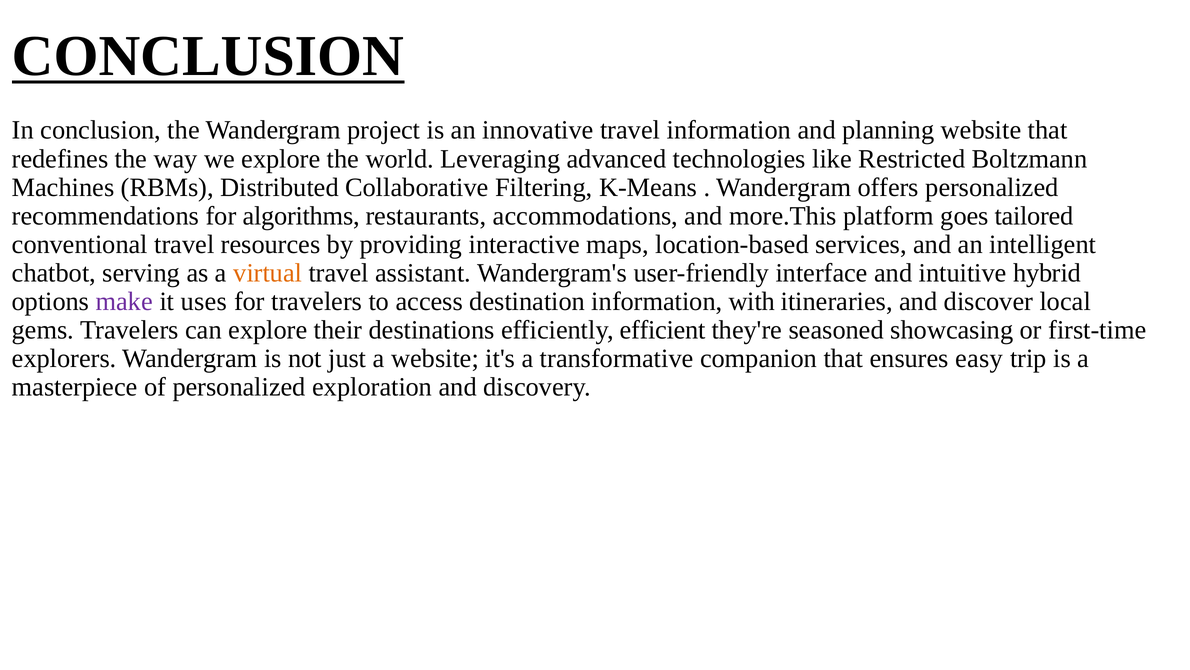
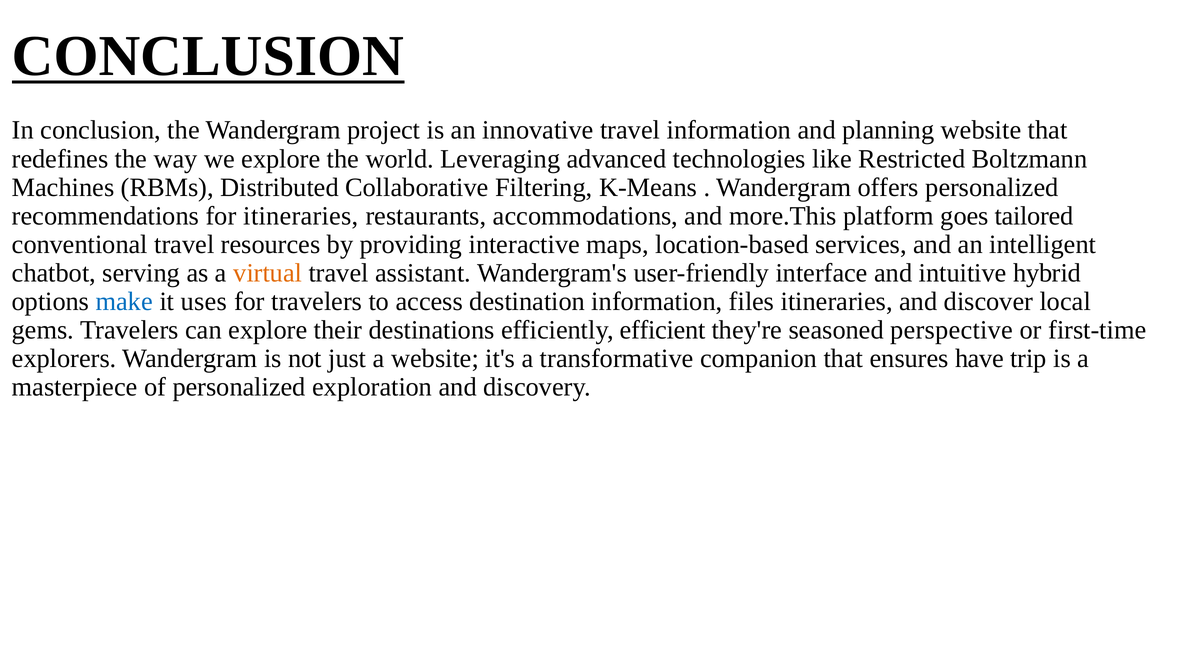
for algorithms: algorithms -> itineraries (301, 216)
make colour: purple -> blue (124, 301)
with: with -> files (752, 301)
showcasing: showcasing -> perspective (952, 330)
easy: easy -> have (980, 358)
